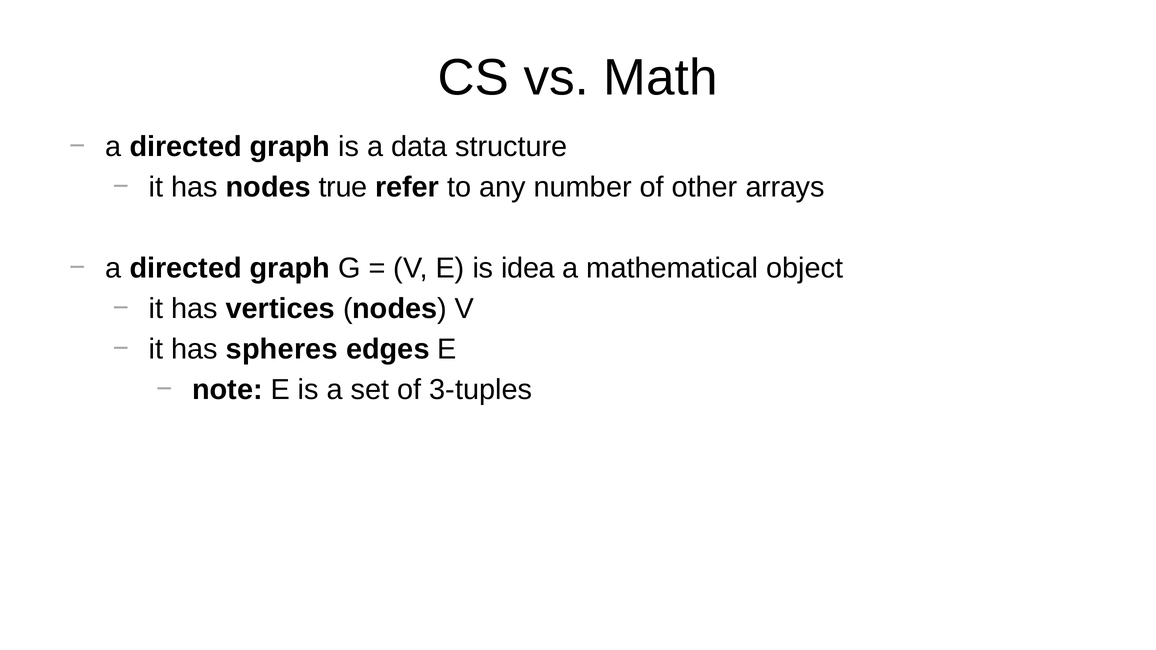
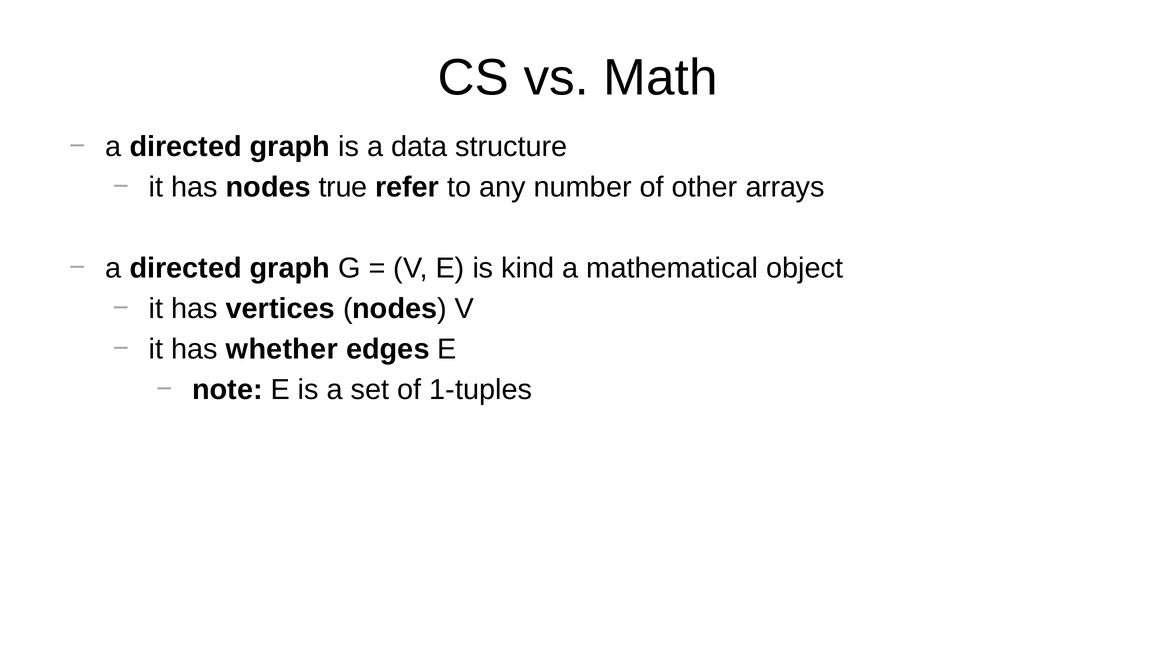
idea: idea -> kind (528, 268)
spheres: spheres -> whether (282, 349)
3-tuples: 3-tuples -> 1-tuples (481, 390)
